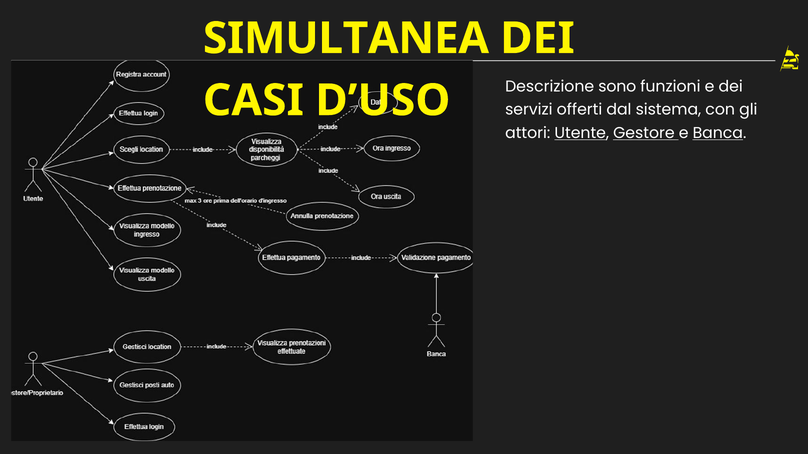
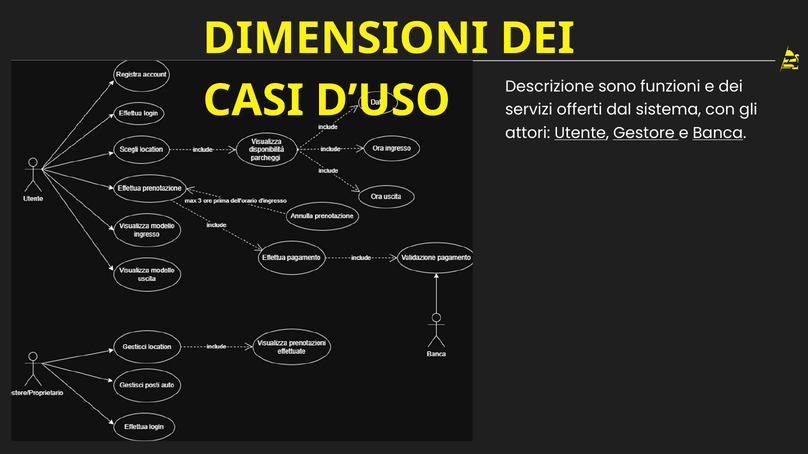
SIMULTANEA: SIMULTANEA -> DIMENSIONI (346, 39)
